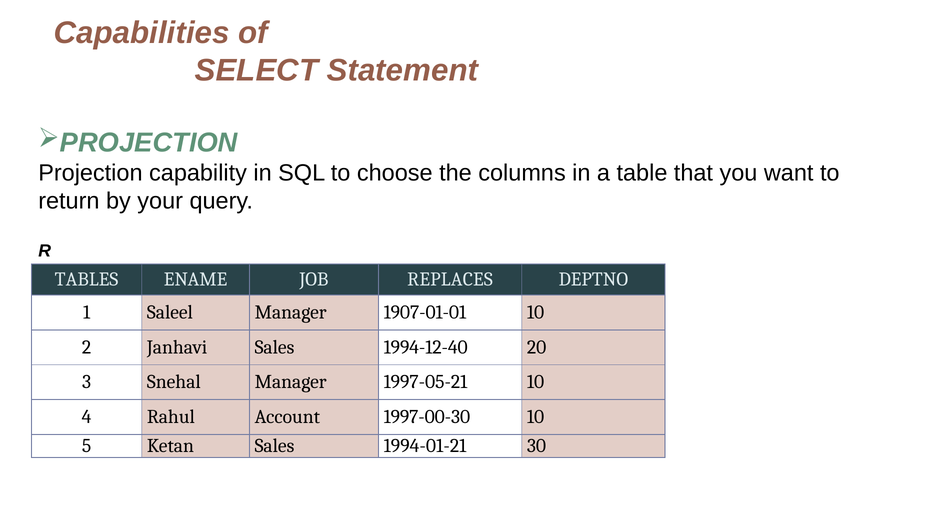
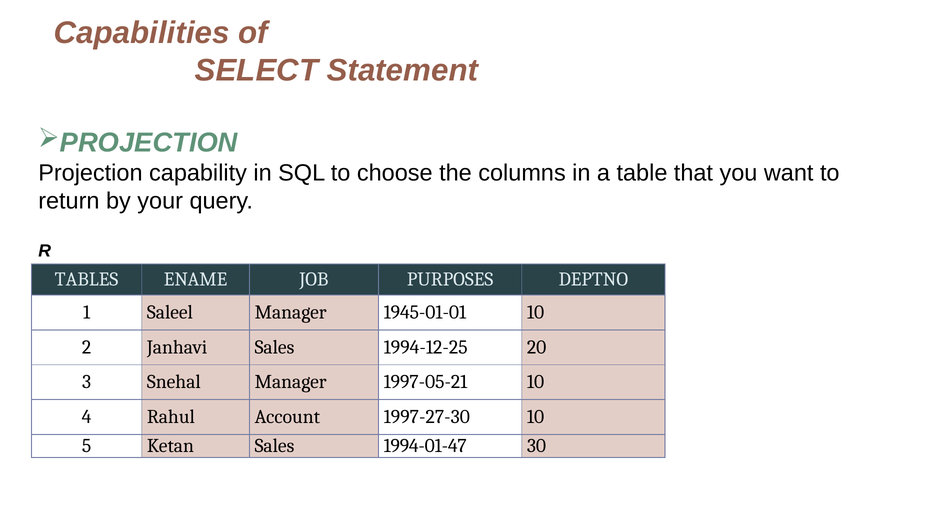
REPLACES: REPLACES -> PURPOSES (450, 279)
1907-01-01: 1907-01-01 -> 1945-01-01 (425, 312)
1994-12-40: 1994-12-40 -> 1994-12-25 (426, 347)
1997-00-30: 1997-00-30 -> 1997-27-30 (427, 417)
1994-01-21: 1994-01-21 -> 1994-01-47 (425, 446)
